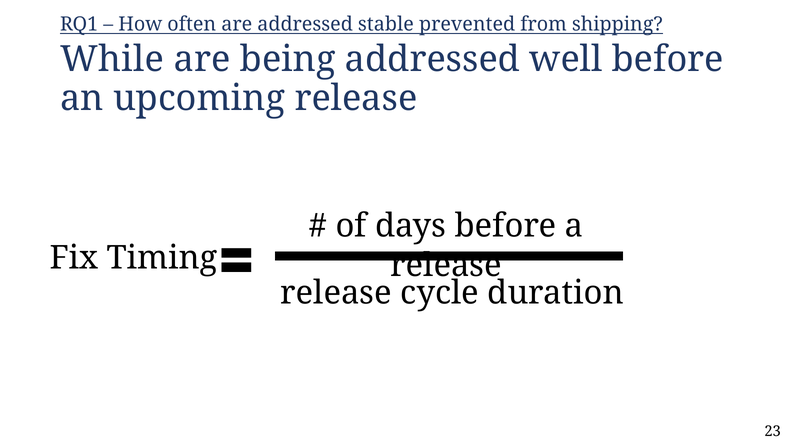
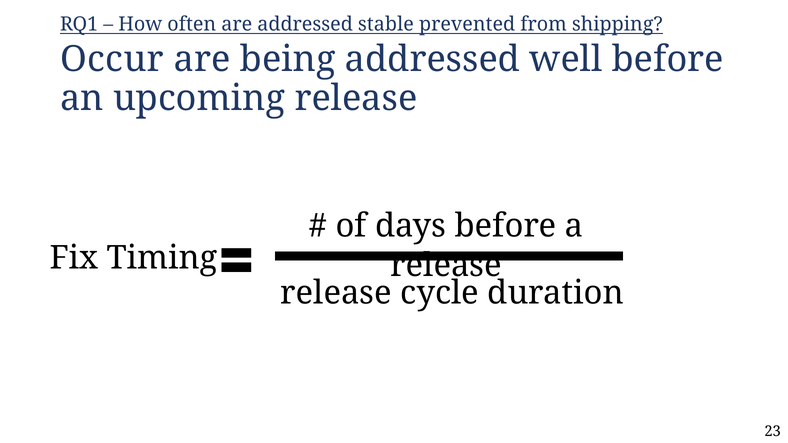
While: While -> Occur (112, 59)
